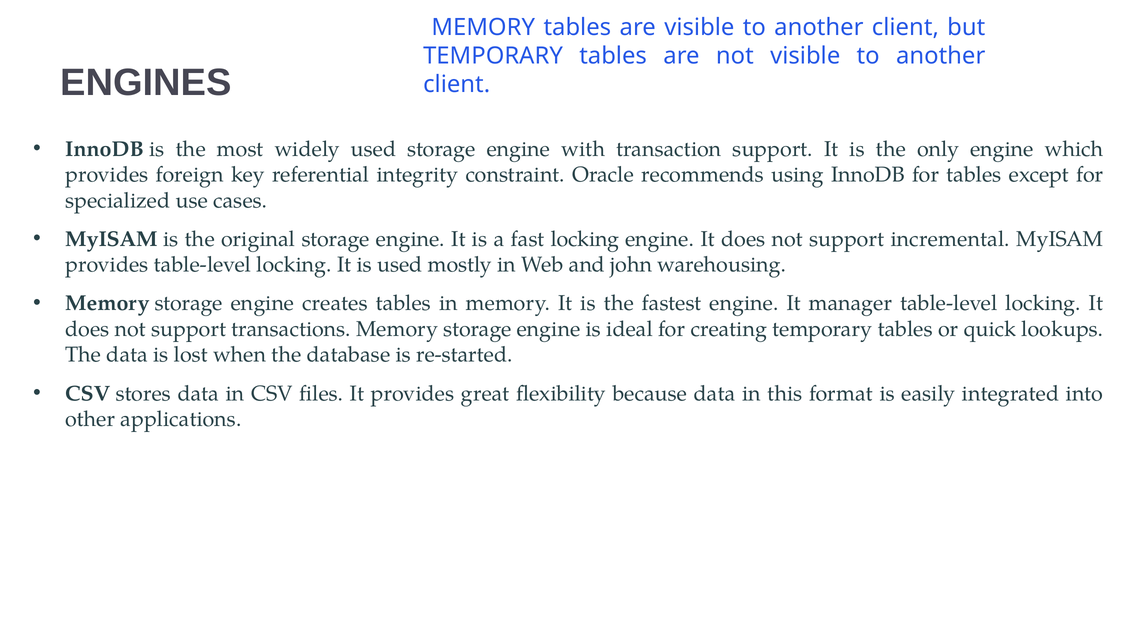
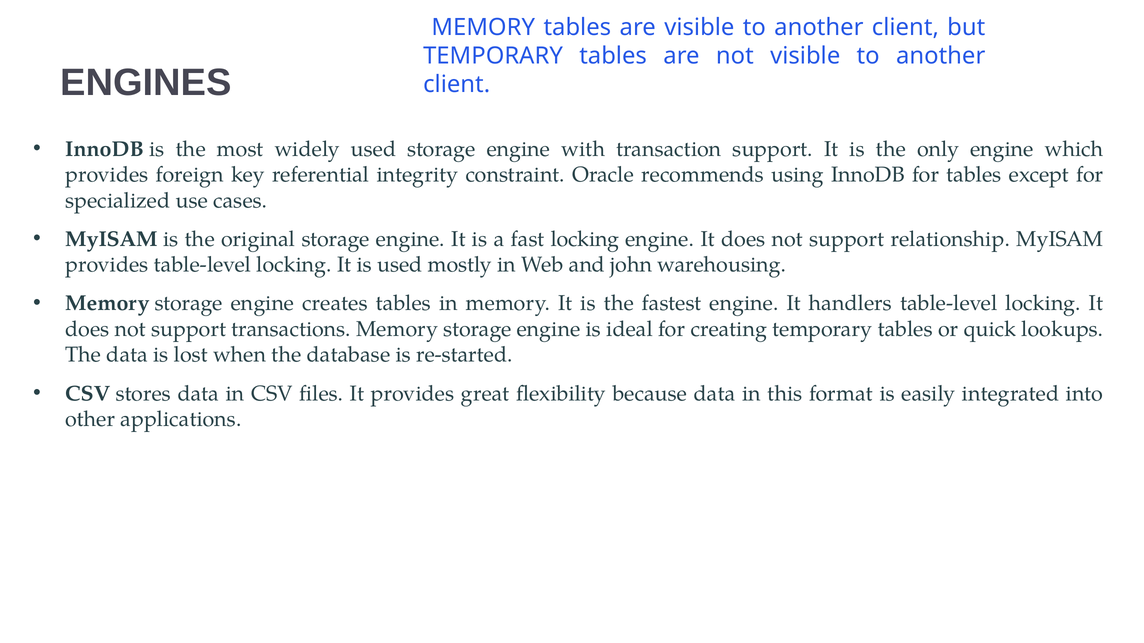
incremental: incremental -> relationship (950, 239)
manager: manager -> handlers (850, 304)
